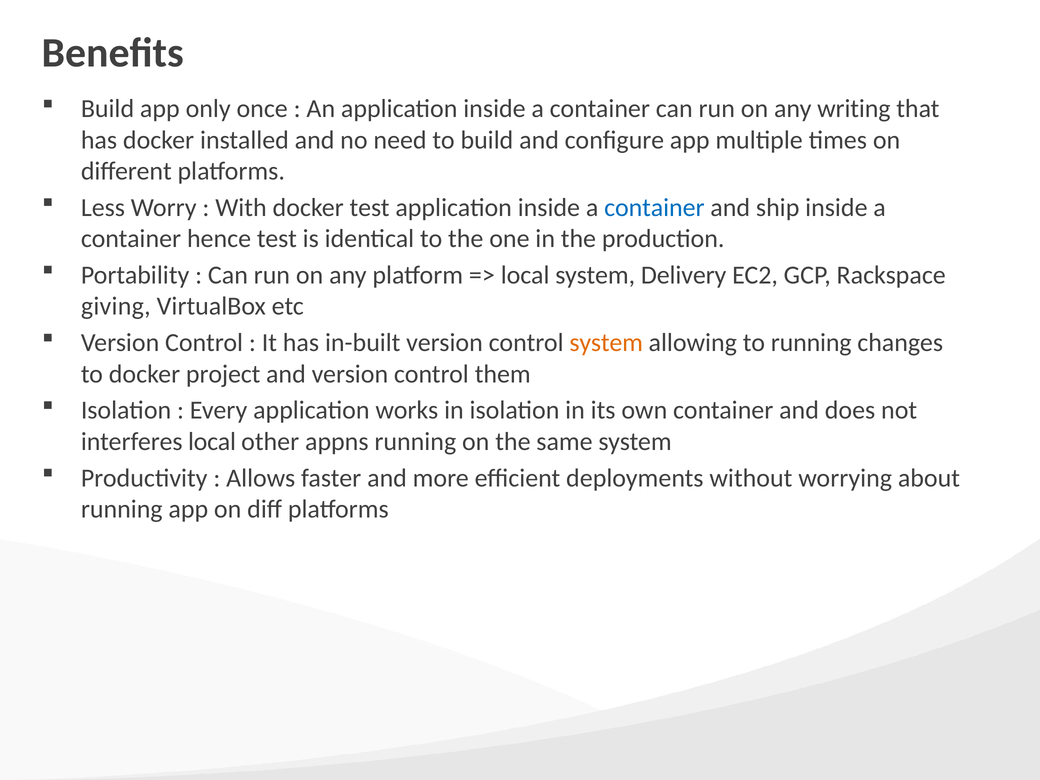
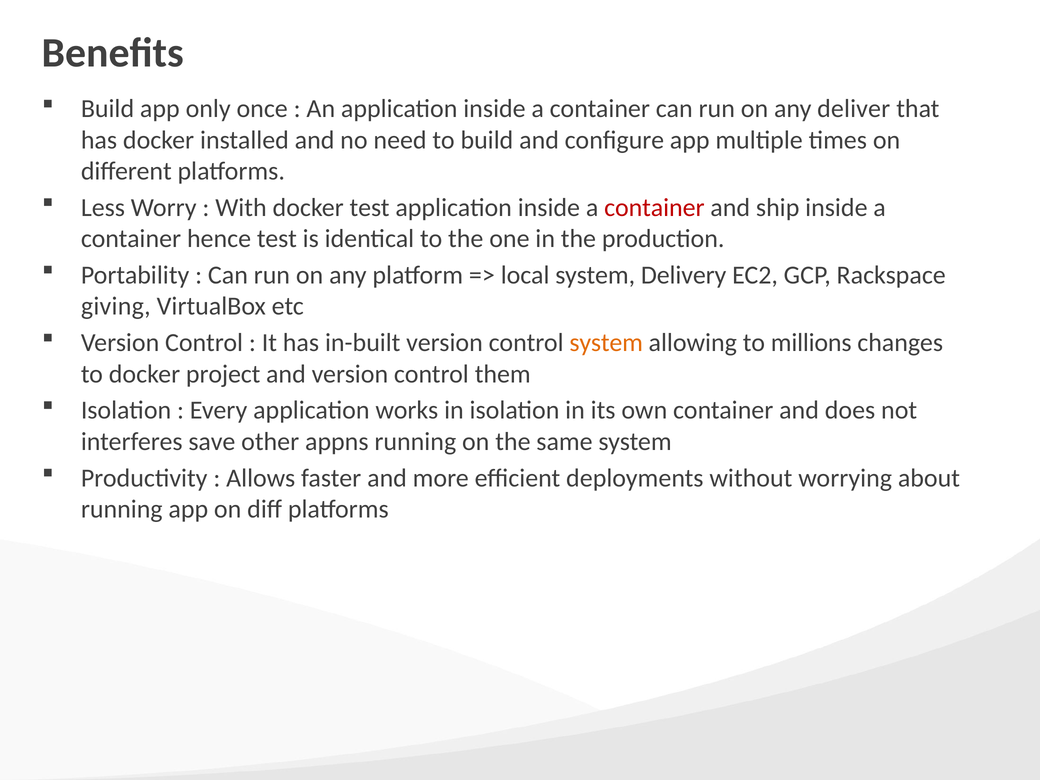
writing: writing -> deliver (854, 109)
container colour: blue -> red (654, 208)
to running: running -> millions (811, 343)
interferes local: local -> save (212, 442)
